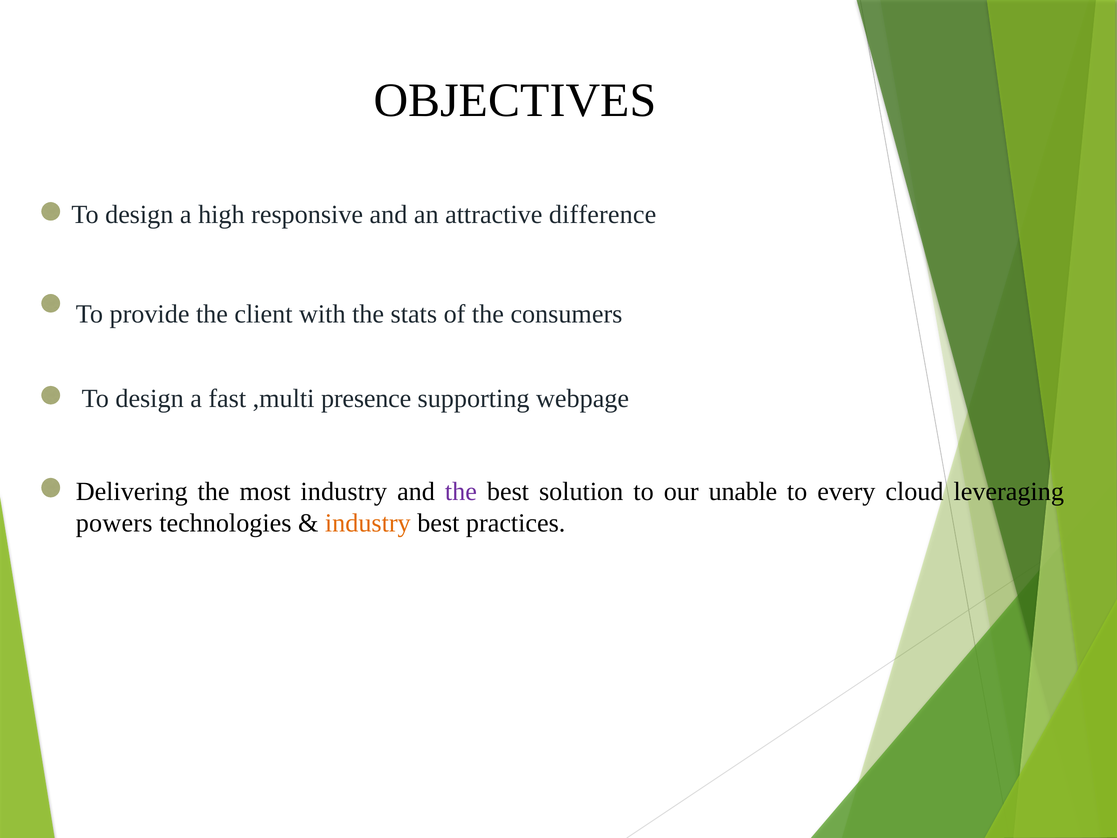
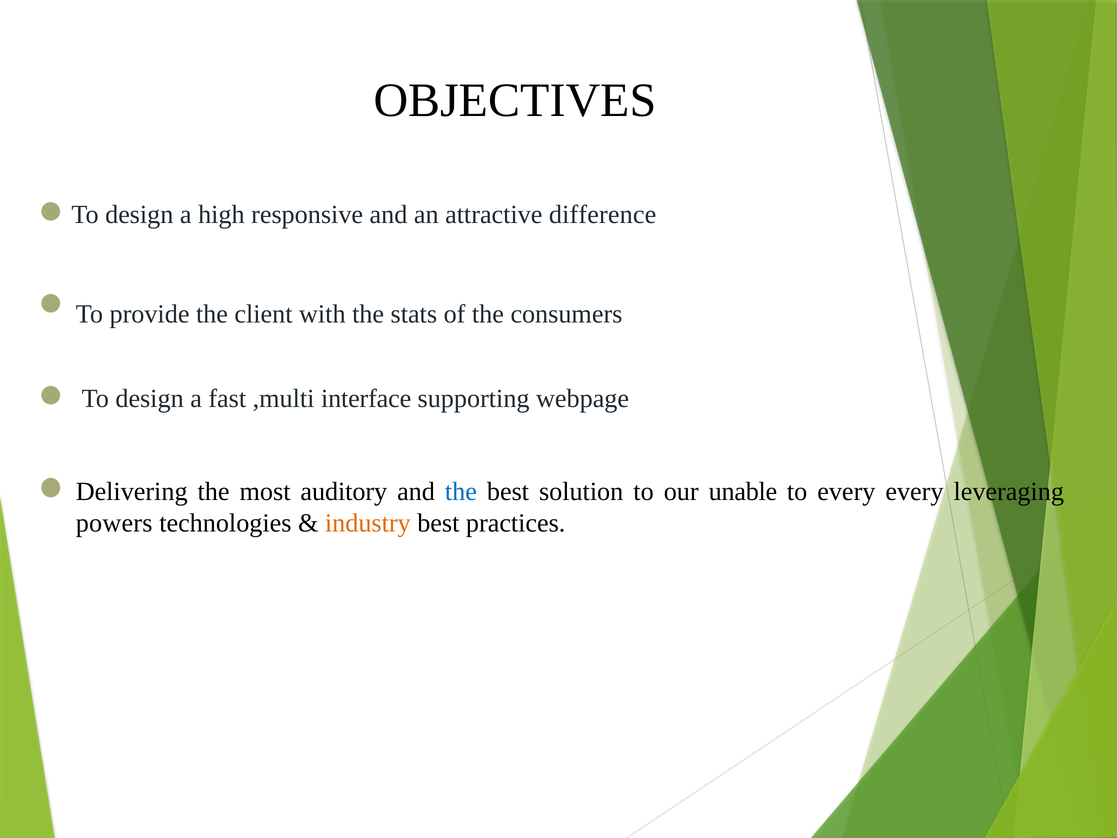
presence: presence -> interface (366, 398)
most industry: industry -> auditory (344, 491)
the colour: purple -> blue (461, 491)
every cloud: cloud -> every (914, 491)
